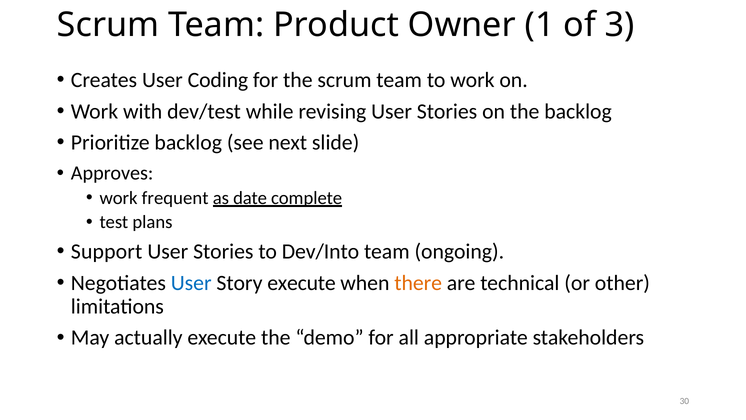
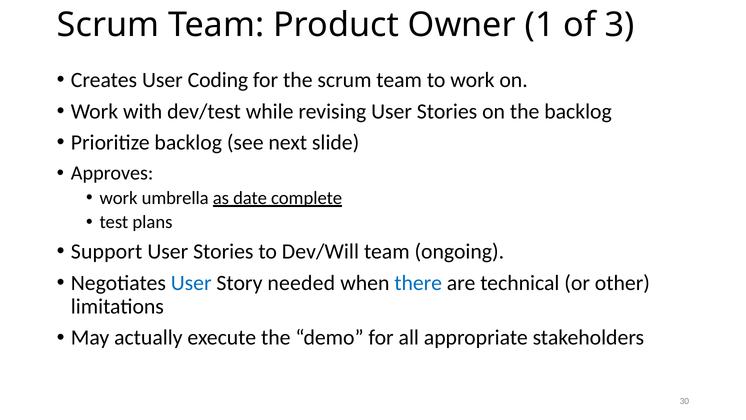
frequent: frequent -> umbrella (175, 198)
Dev/Into: Dev/Into -> Dev/Will (320, 251)
Story execute: execute -> needed (301, 283)
there colour: orange -> blue (418, 283)
